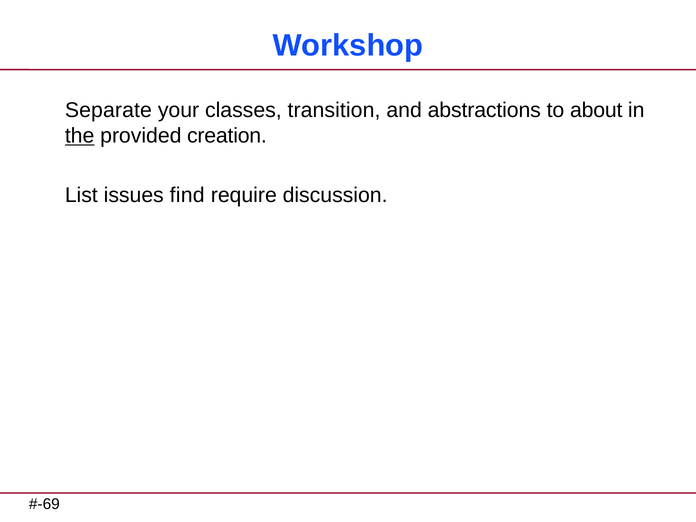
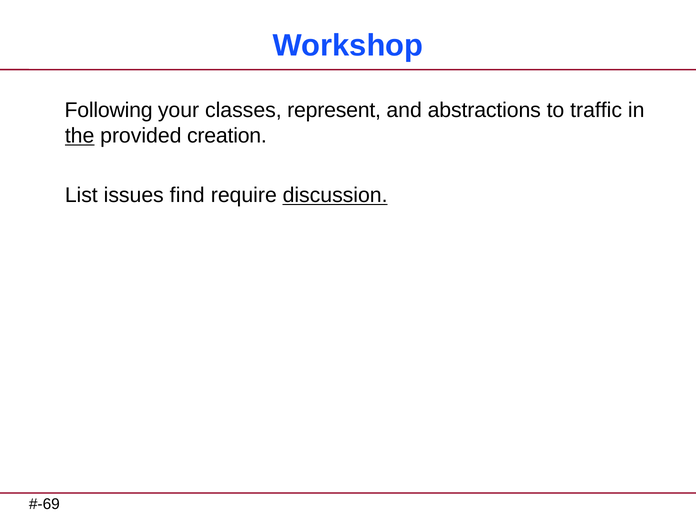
Separate: Separate -> Following (109, 110)
transition: transition -> represent (334, 110)
about: about -> traffic (596, 110)
discussion underline: none -> present (335, 195)
